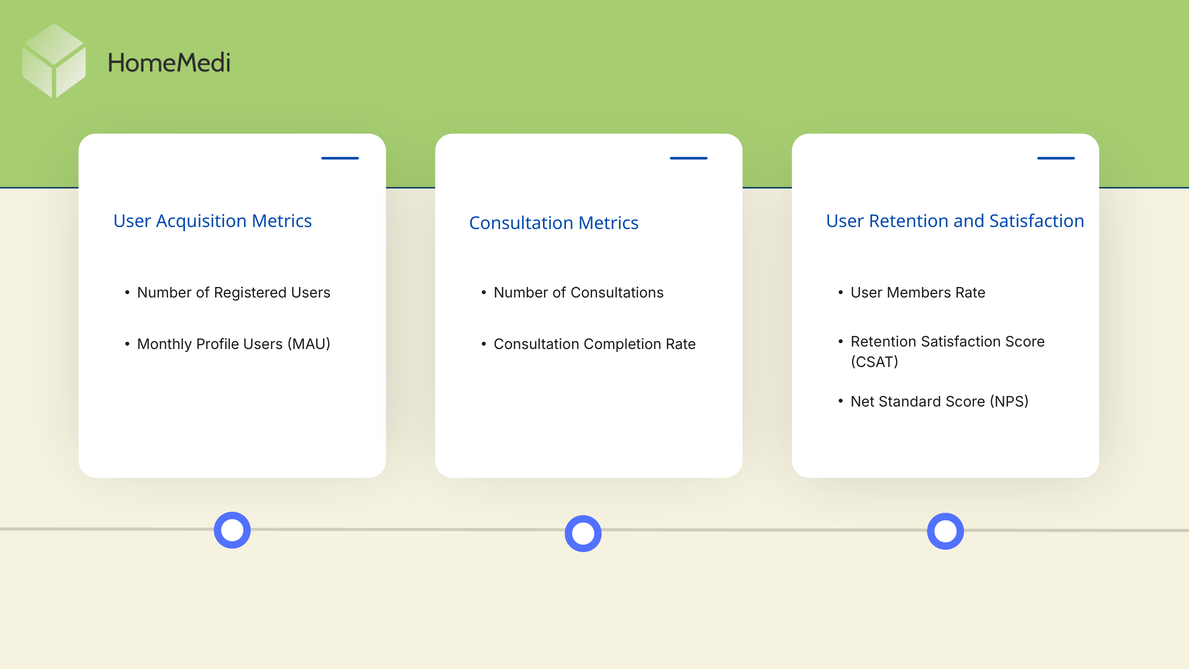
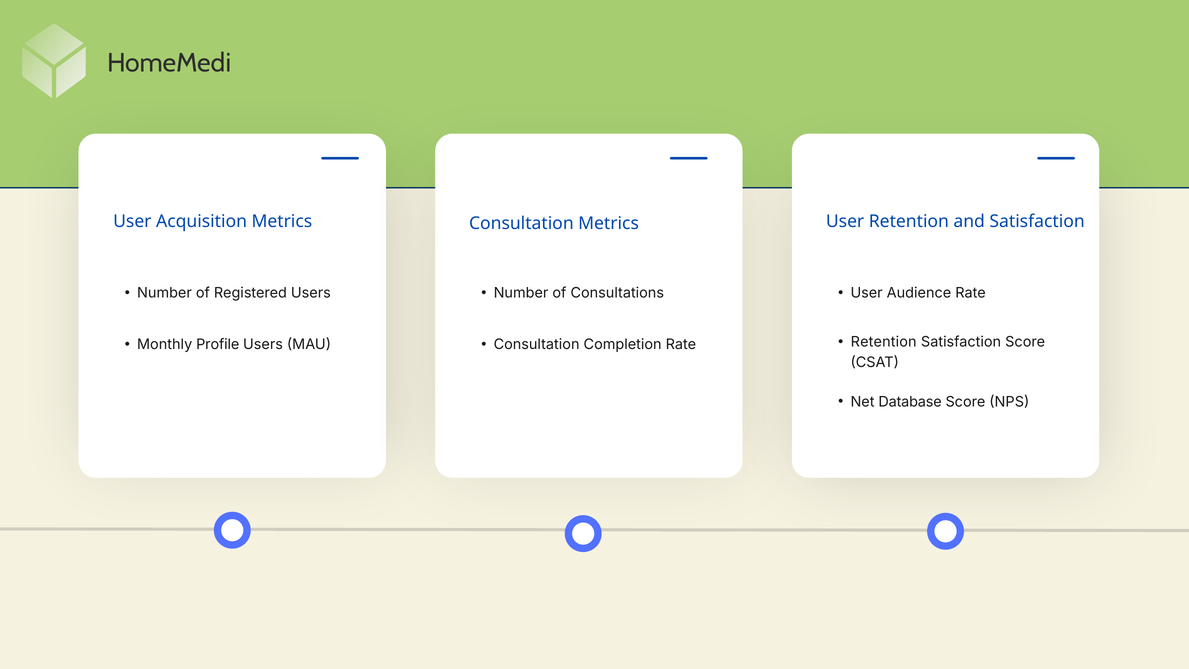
Members: Members -> Audience (919, 293)
Standard: Standard -> Database (910, 402)
